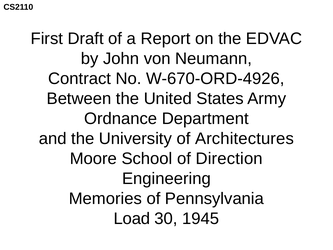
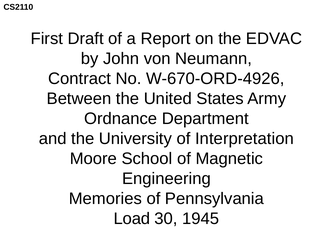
Architectures: Architectures -> Interpretation (244, 138)
Direction: Direction -> Magnetic (229, 158)
